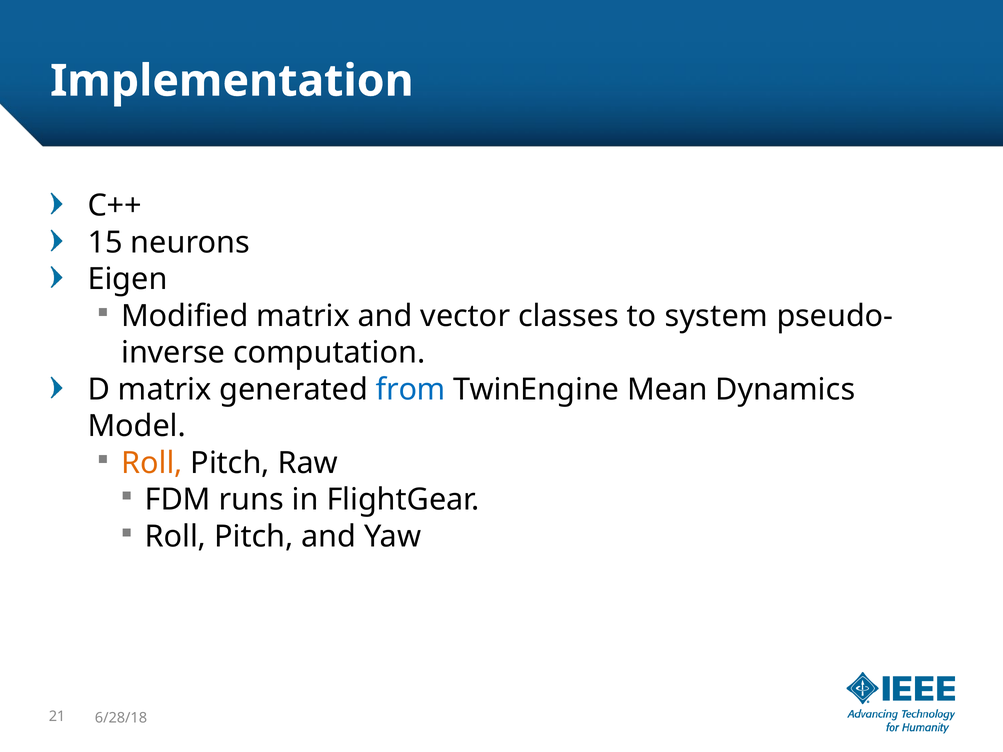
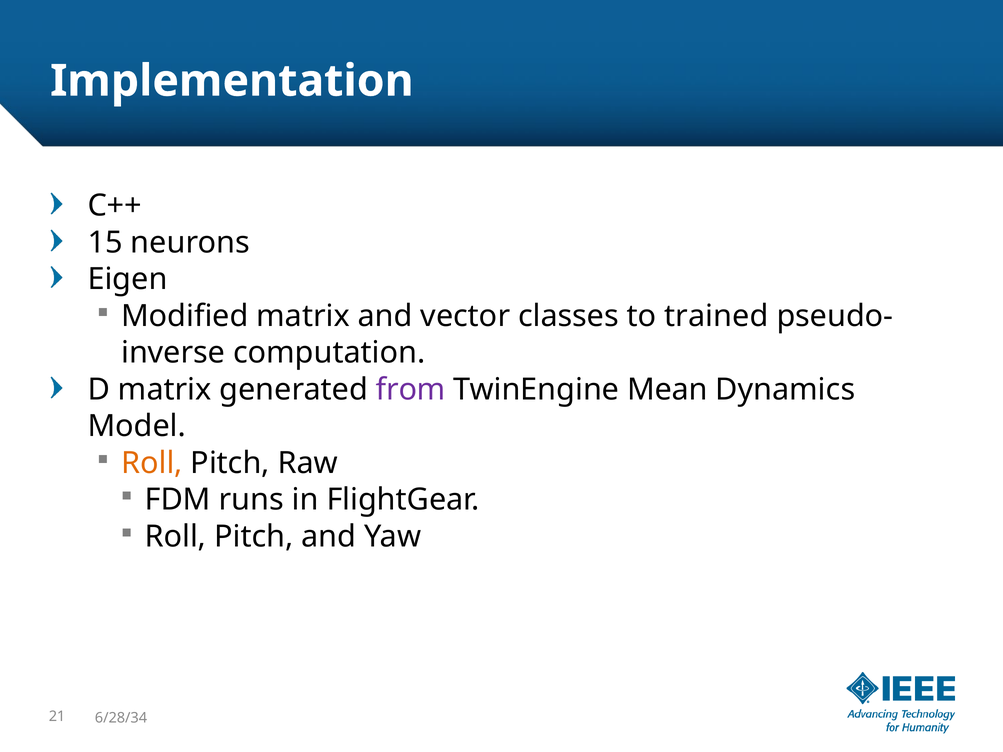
system: system -> trained (716, 316)
from colour: blue -> purple (411, 390)
6/28/18: 6/28/18 -> 6/28/34 (121, 718)
